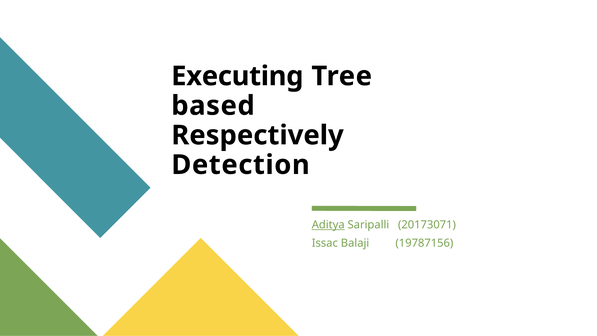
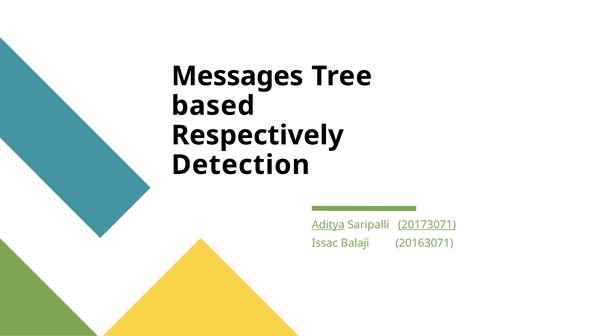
Executing: Executing -> Messages (237, 76)
20173071 underline: none -> present (427, 225)
19787156: 19787156 -> 20163071 (424, 243)
